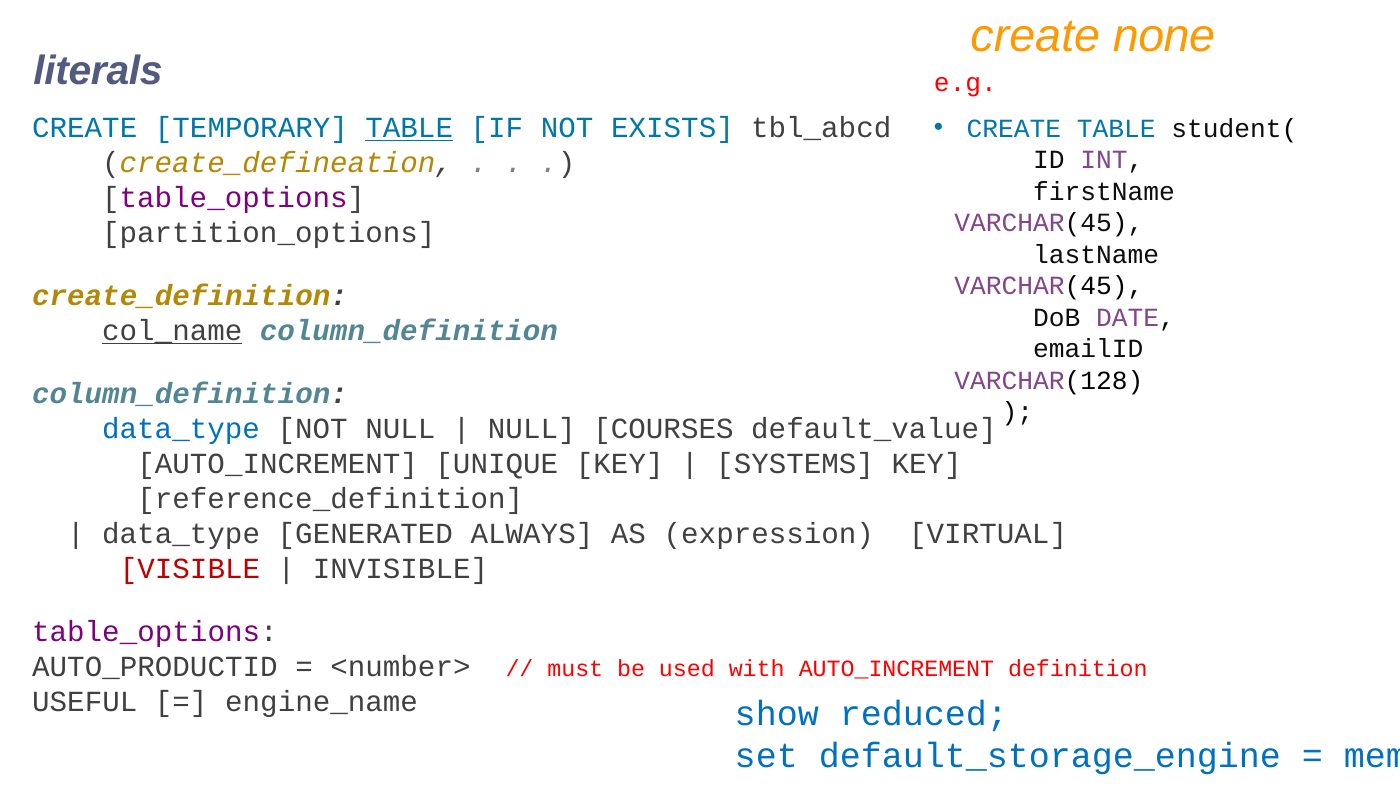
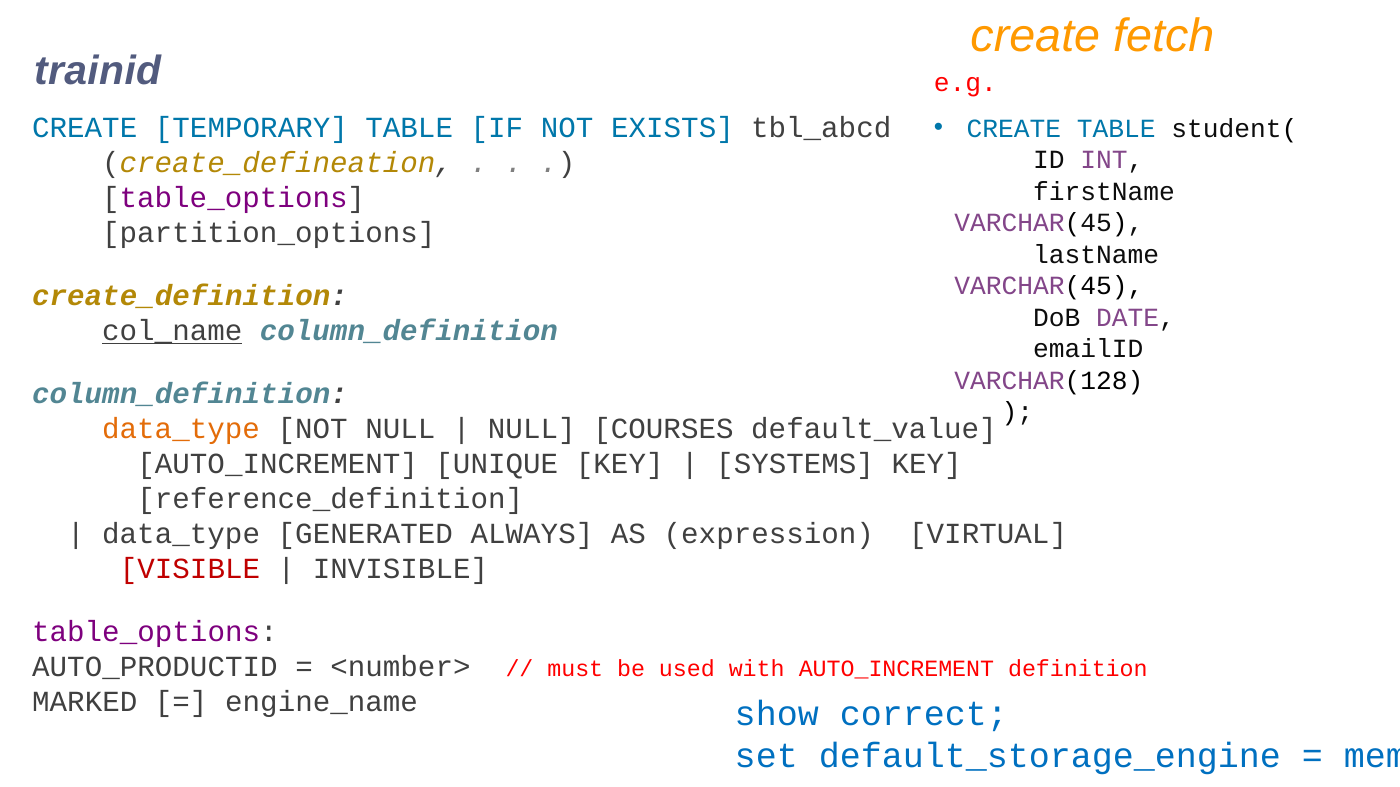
none: none -> fetch (1164, 36)
literals: literals -> trainid (98, 71)
TABLE underline: present -> none (409, 128)
data_type colour: blue -> orange (181, 429)
USEFUL: USEFUL -> MARKED (85, 702)
reduced: reduced -> correct (924, 714)
